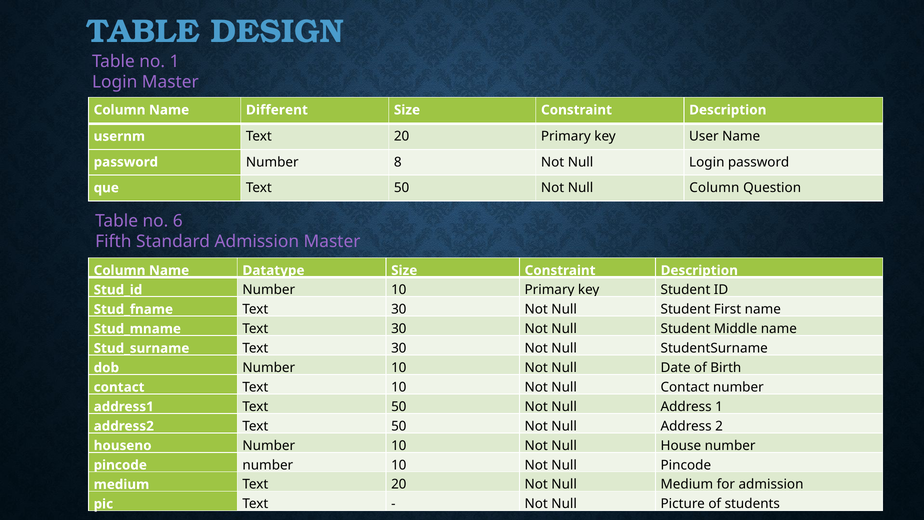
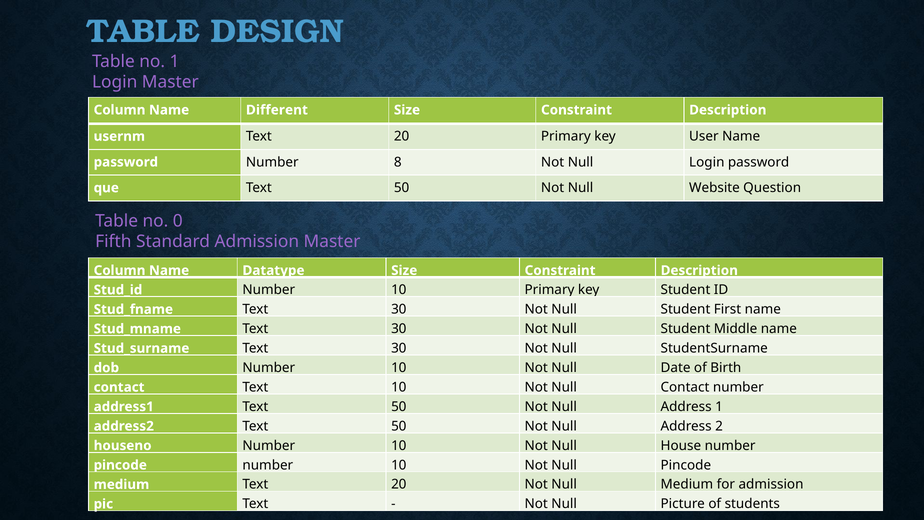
Null Column: Column -> Website (714, 188)
6: 6 -> 0 (178, 221)
